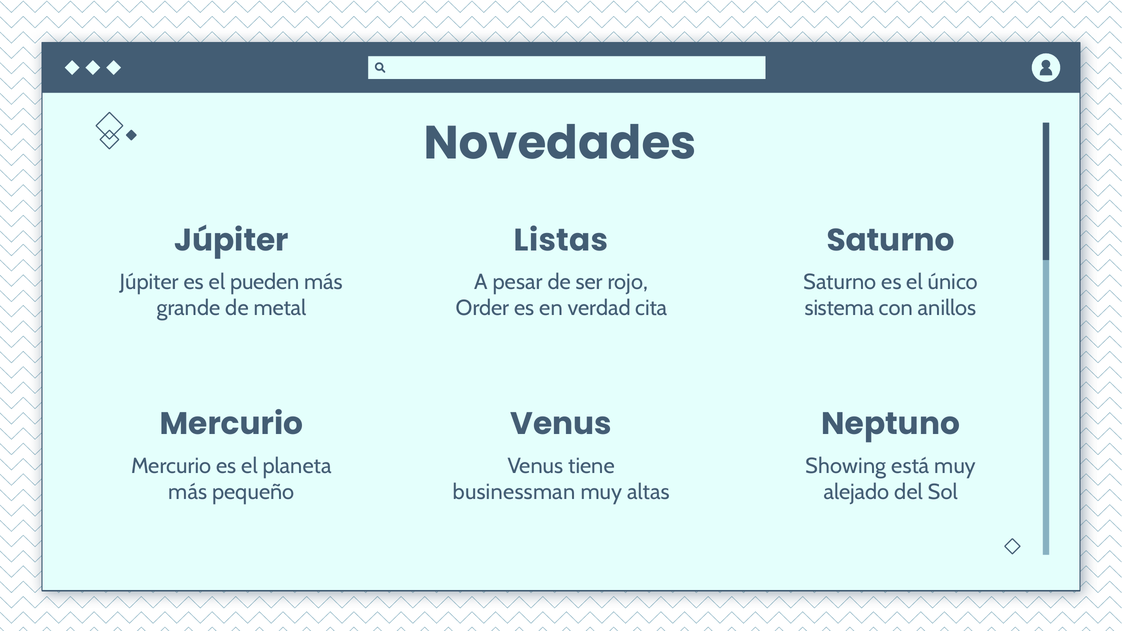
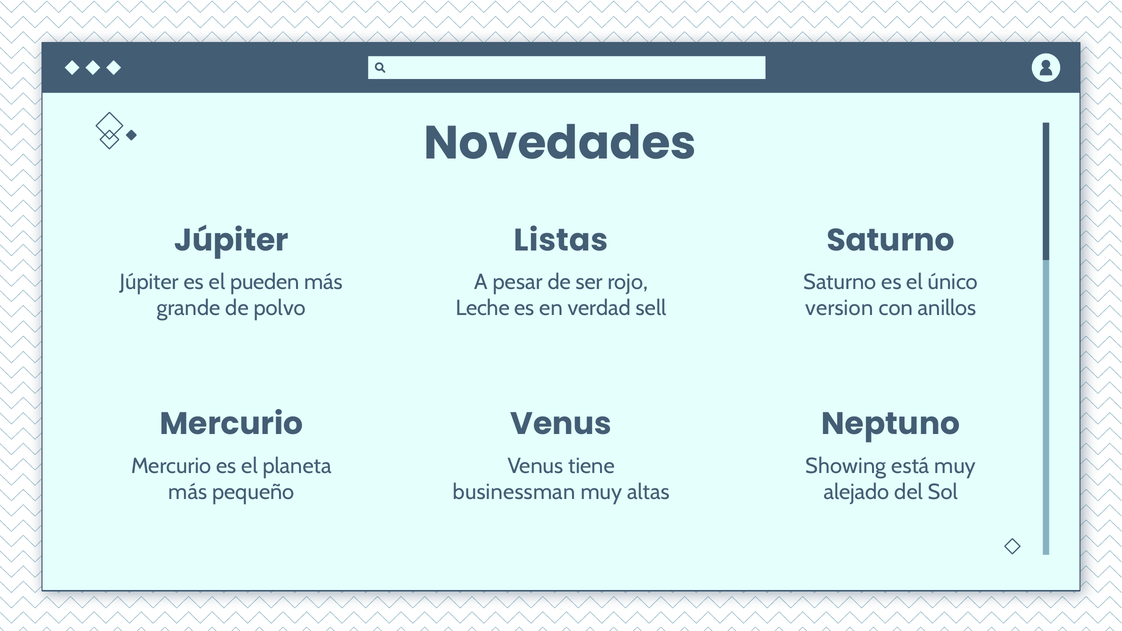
metal: metal -> polvo (280, 308)
Order: Order -> Leche (483, 308)
cita: cita -> sell (651, 308)
sistema: sistema -> version (839, 308)
